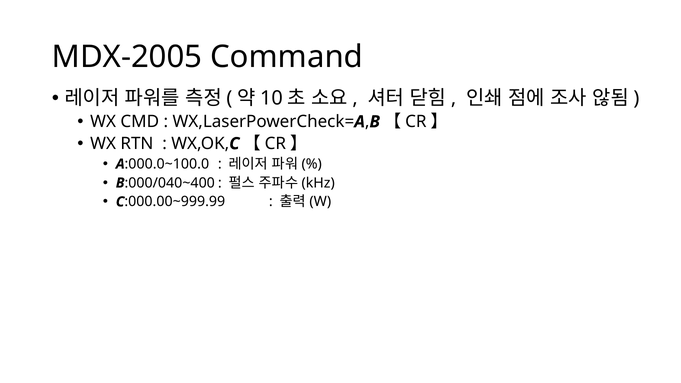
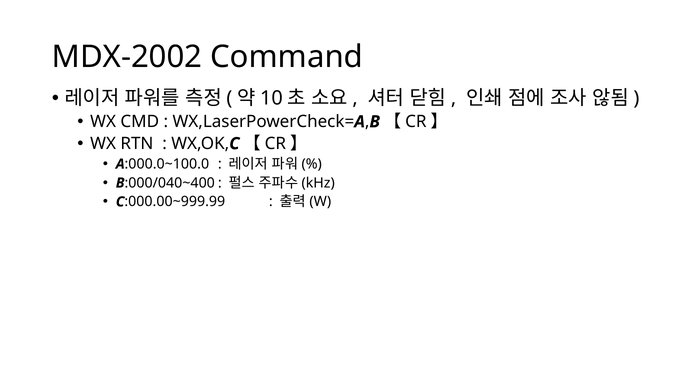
MDX-2005: MDX-2005 -> MDX-2002 (127, 57)
